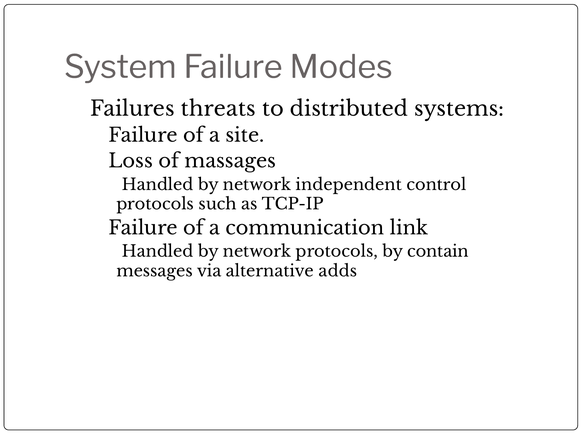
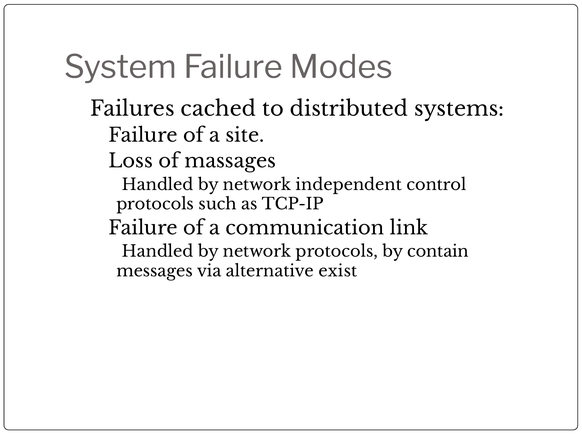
threats: threats -> cached (218, 109)
adds: adds -> exist (338, 271)
